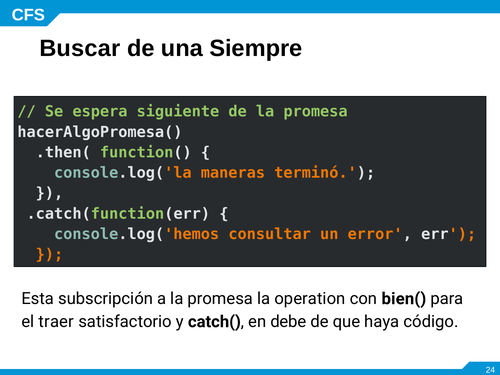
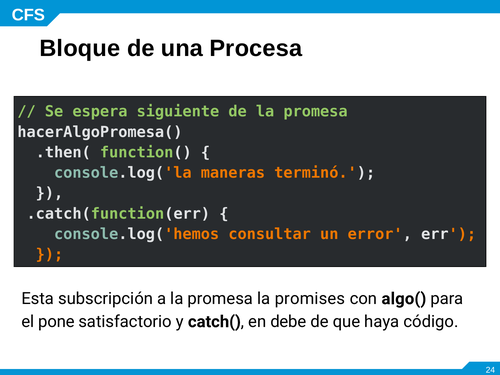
Buscar: Buscar -> Bloque (80, 48)
Siempre: Siempre -> Procesa (256, 48)
operation: operation -> promises (310, 299)
bien(: bien( -> algo( (404, 299)
traer: traer -> pone (56, 322)
